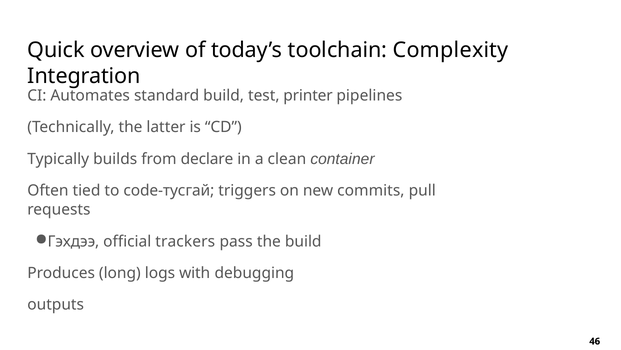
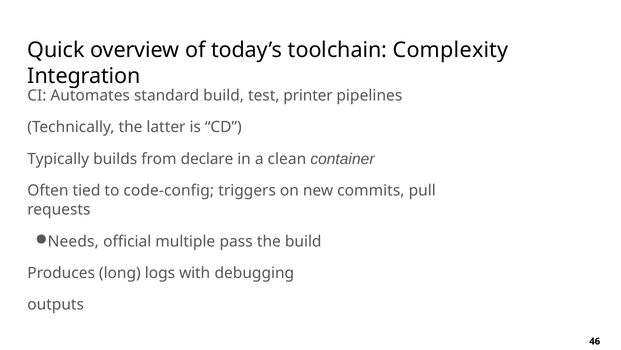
code-тусгай: code-тусгай -> code-config (169, 191)
Гэхдээ: Гэхдээ -> Needs (73, 241)
trackers: trackers -> multiple (185, 241)
